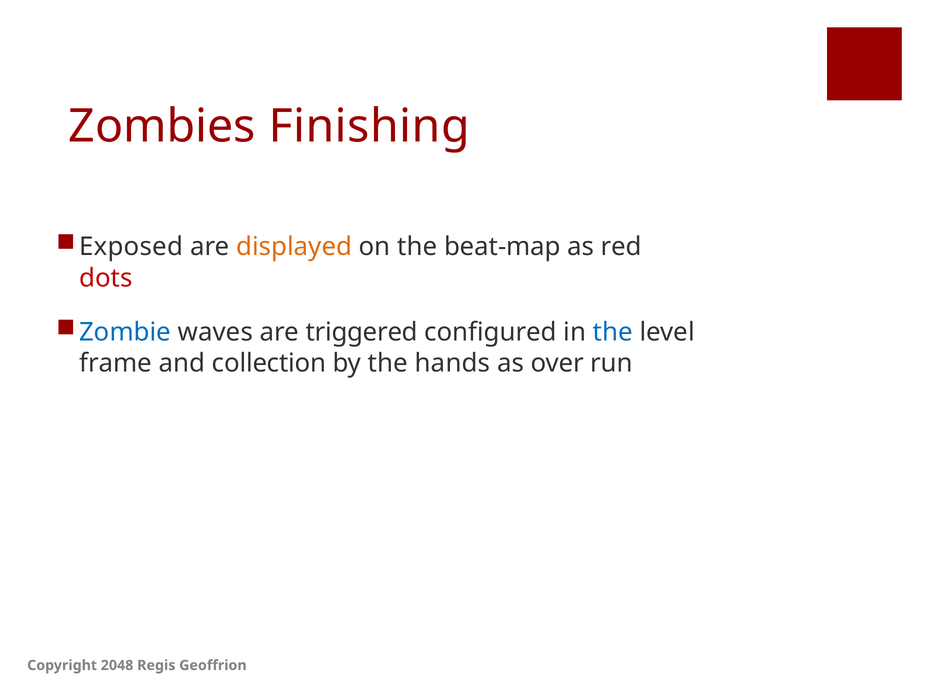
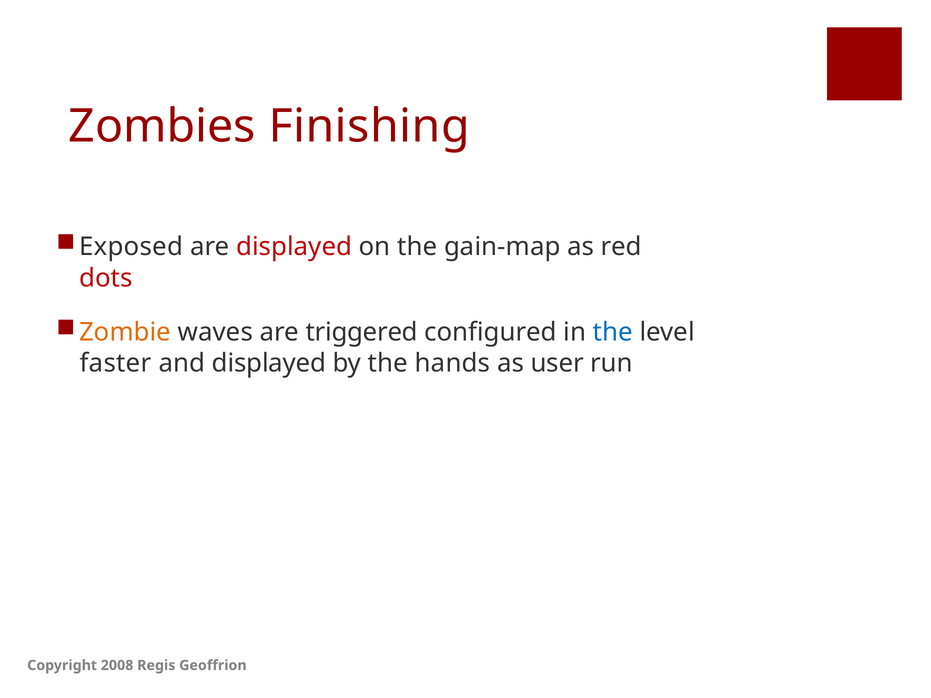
displayed colour: orange -> red (294, 247)
beat-map: beat-map -> gain-map (502, 247)
Zombie colour: blue -> orange (125, 332)
frame: frame -> faster (115, 364)
and collection: collection -> displayed (269, 364)
over: over -> user (557, 364)
2048: 2048 -> 2008 (117, 666)
